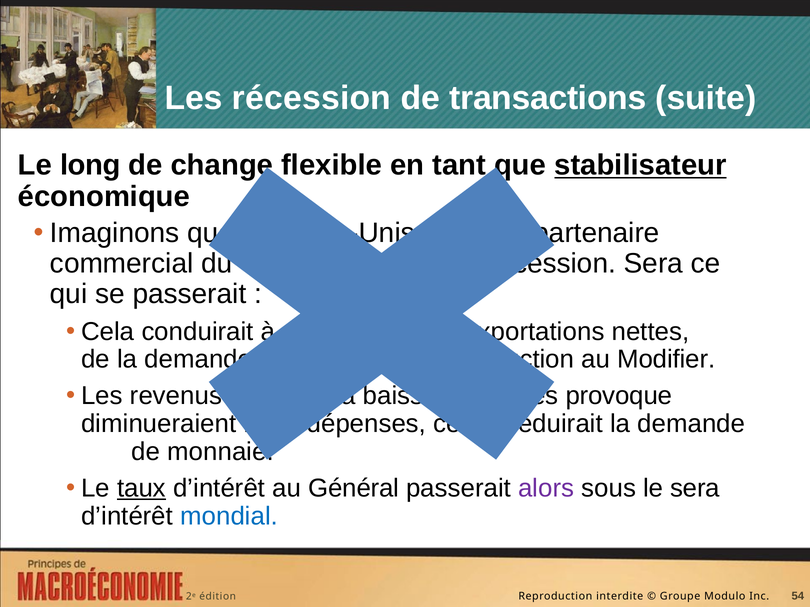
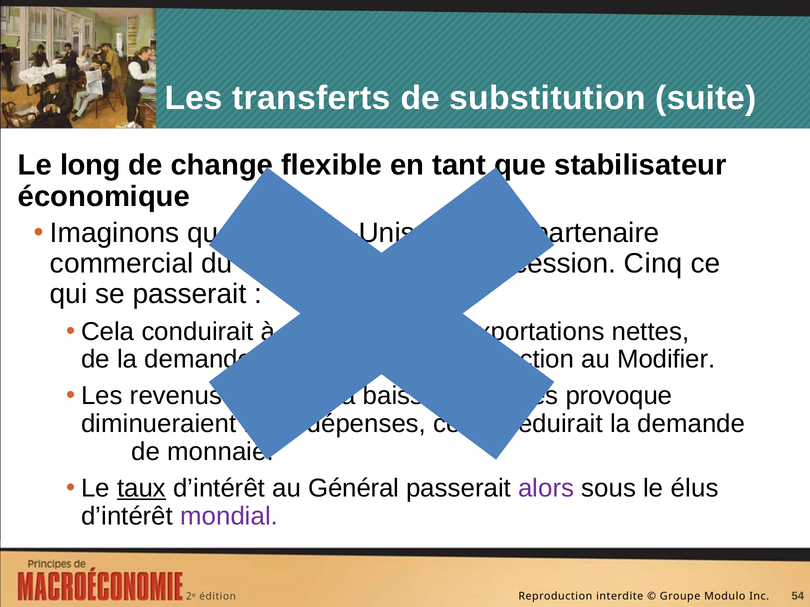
Les récession: récession -> transferts (311, 98)
transactions: transactions -> substitution (547, 98)
stabilisateur underline: present -> none (640, 165)
Sera: Sera -> Cinq (653, 264)
le sera: sera -> élus (695, 489)
mondial colour: blue -> purple (229, 516)
